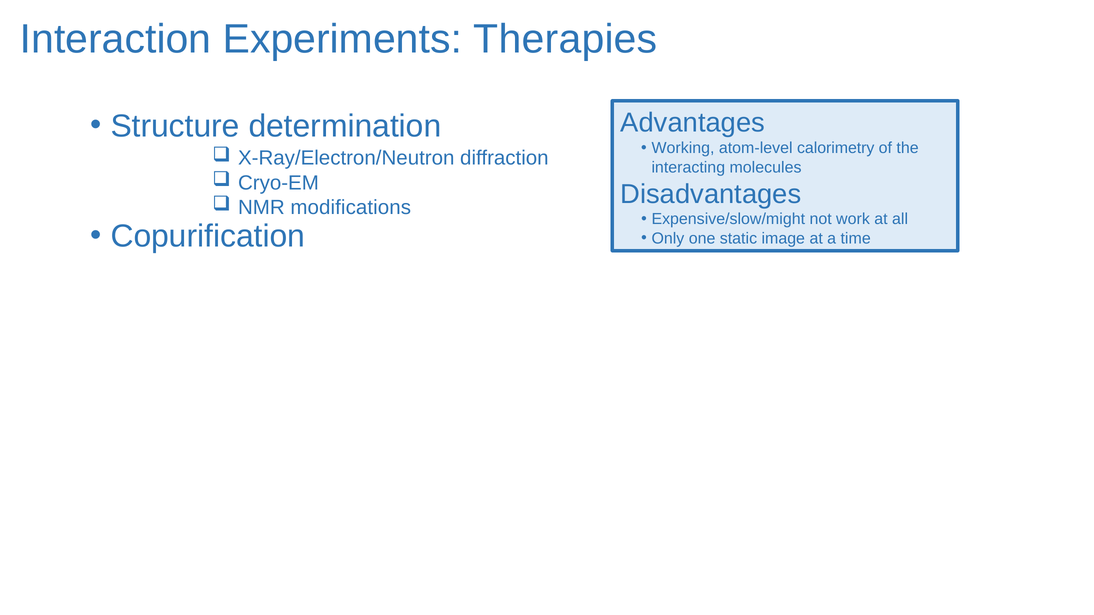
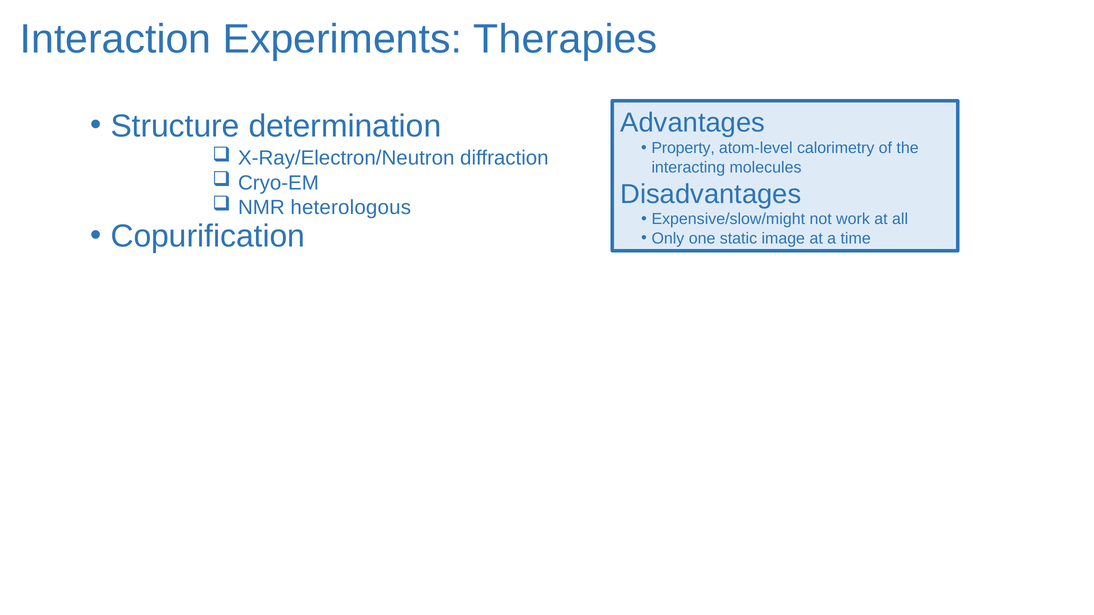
Working: Working -> Property (683, 148)
modifications: modifications -> heterologous (351, 207)
